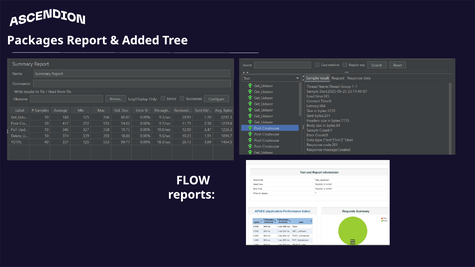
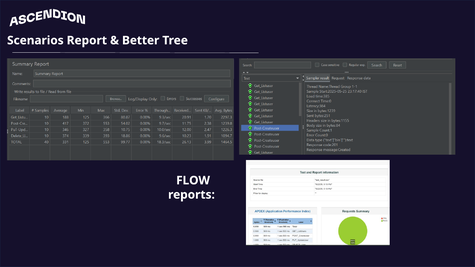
Packages: Packages -> Scenarios (35, 40)
Added: Added -> Better (141, 40)
